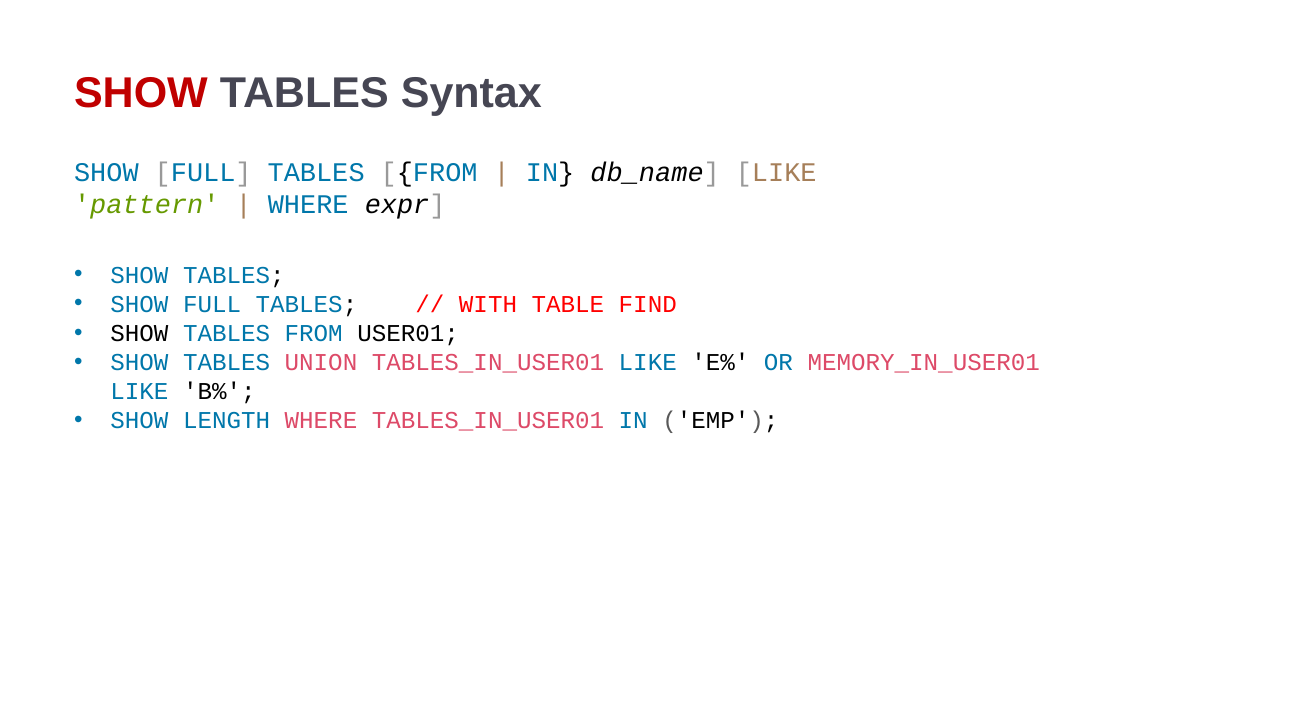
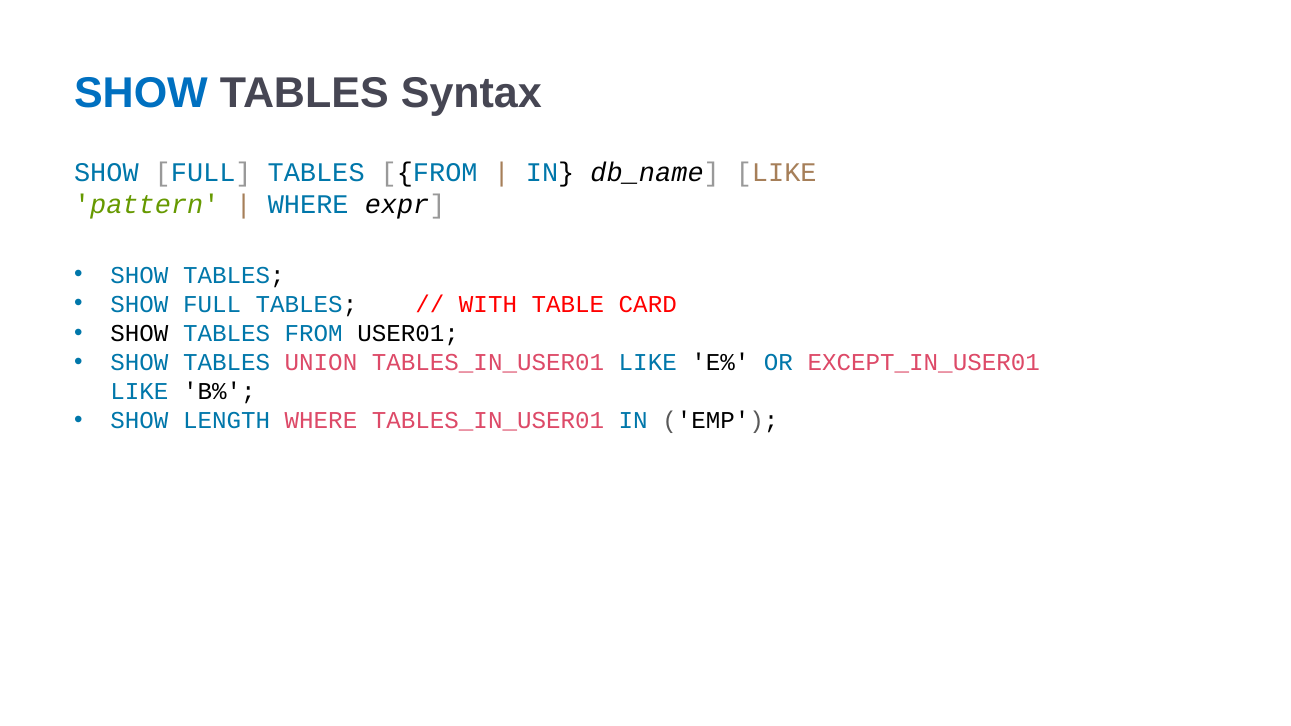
SHOW colour: red -> blue (141, 93)
FIND: FIND -> CARD (648, 304)
MEMORY_IN_USER01: MEMORY_IN_USER01 -> EXCEPT_IN_USER01 (924, 362)
